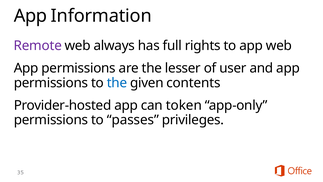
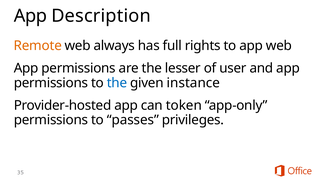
Information: Information -> Description (101, 16)
Remote colour: purple -> orange (38, 46)
contents: contents -> instance (193, 83)
